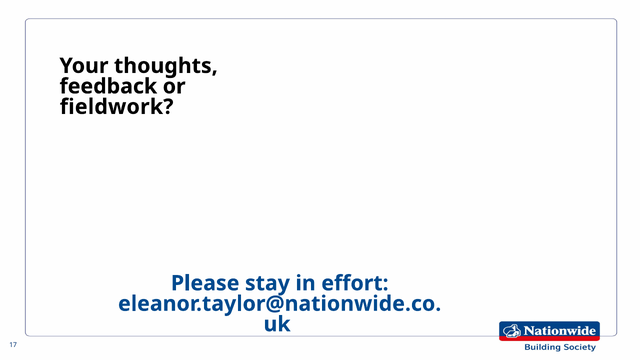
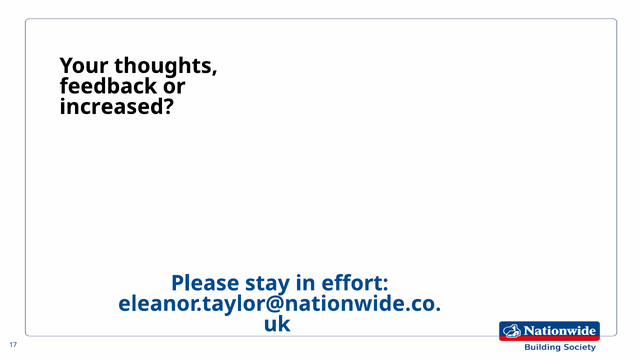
fieldwork: fieldwork -> increased (117, 107)
